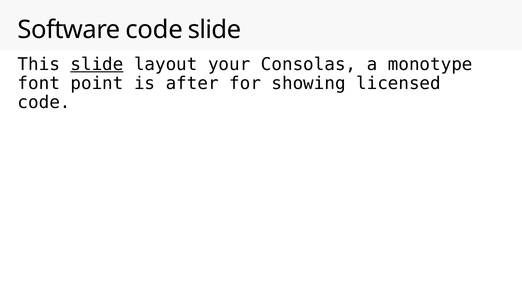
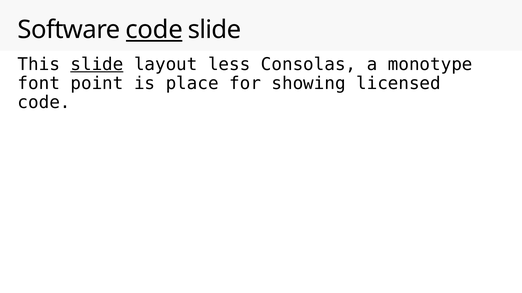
code underline: none -> present (154, 30)
your: your -> less (229, 64)
after: after -> place (192, 83)
